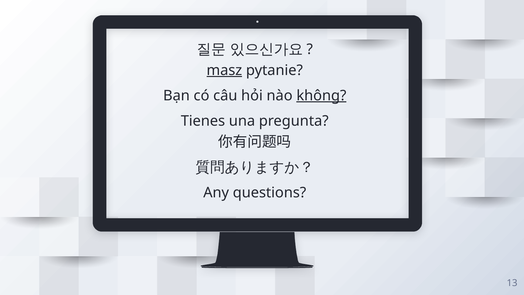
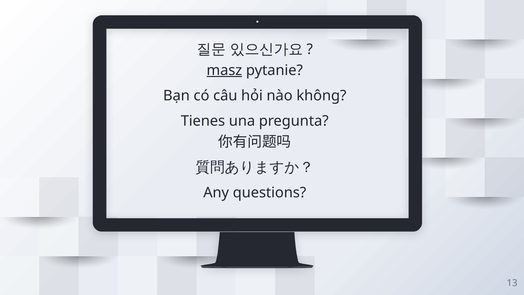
không underline: present -> none (321, 95)
